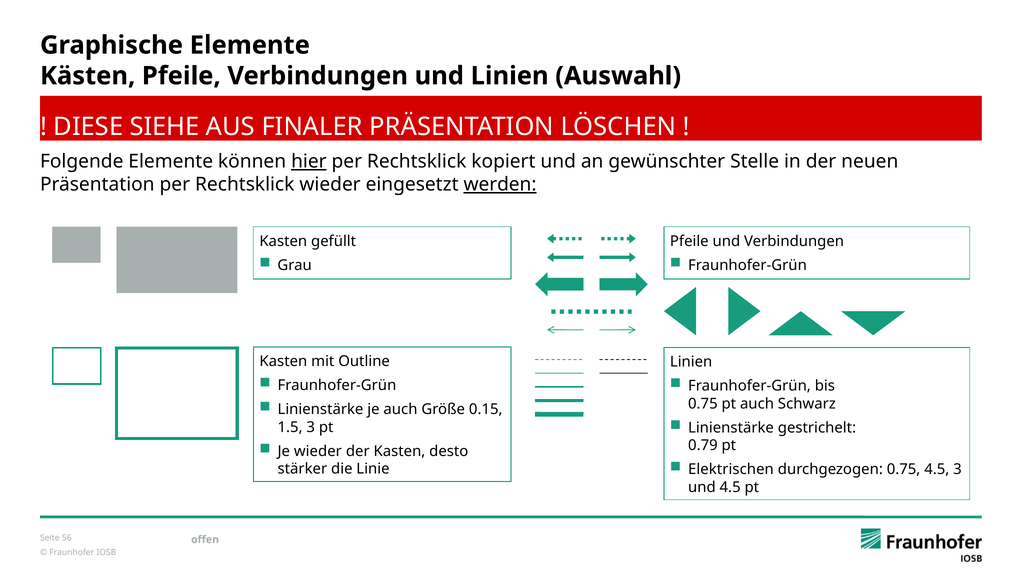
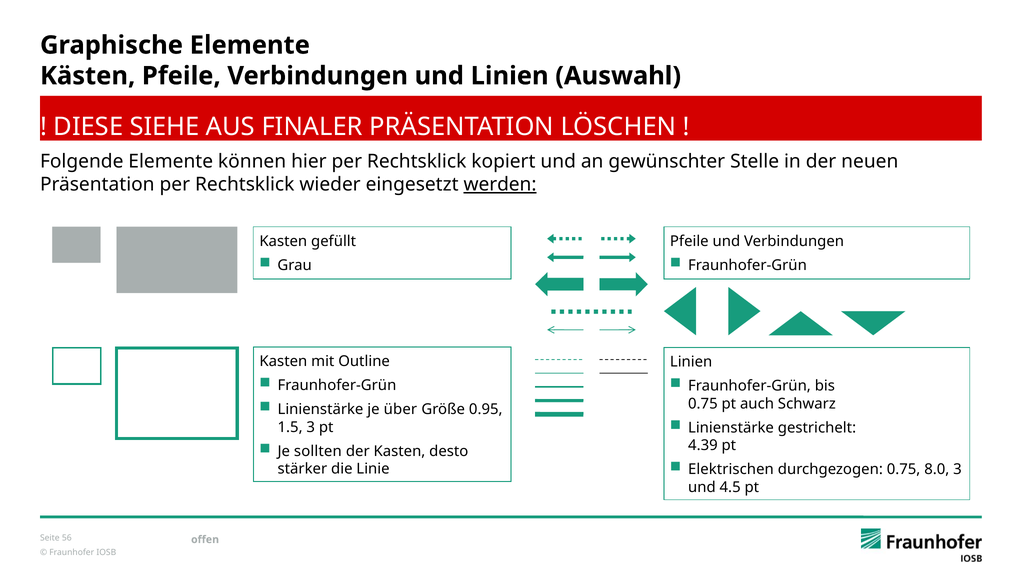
hier underline: present -> none (309, 162)
je auch: auch -> über (400, 409)
0.15: 0.15 -> 0.95 (486, 409)
0.79: 0.79 -> 4.39 (703, 445)
Je wieder: wieder -> sollten (318, 451)
0.75 4.5: 4.5 -> 8.0 (937, 469)
